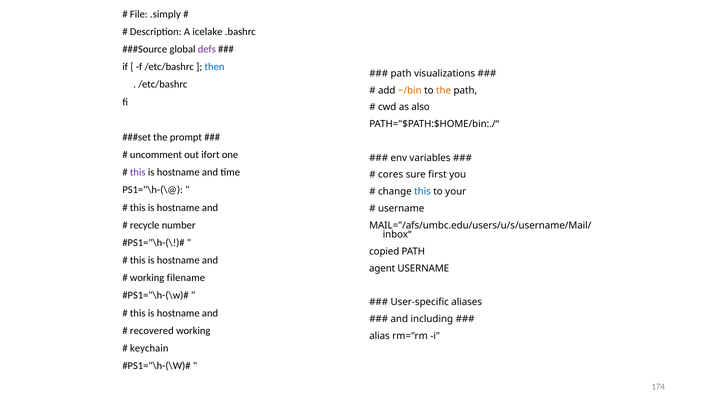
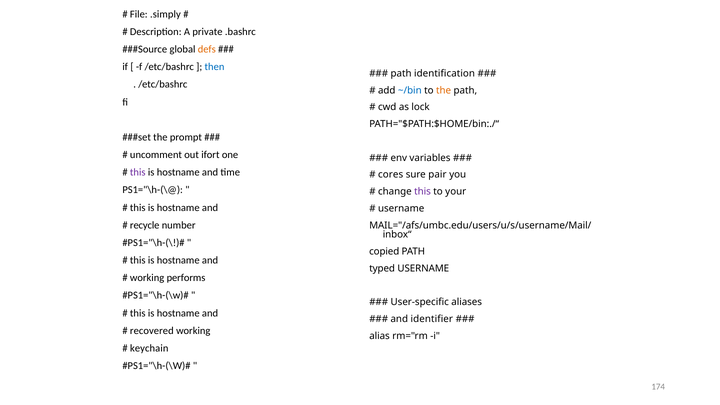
icelake: icelake -> private (207, 32)
defs colour: purple -> orange (207, 49)
visualizations: visualizations -> identification (445, 73)
~/bin colour: orange -> blue (410, 90)
also: also -> lock (421, 107)
first: first -> pair (437, 175)
this colour: blue -> purple (423, 192)
agent: agent -> typed (382, 268)
filename: filename -> performs (186, 278)
including: including -> identifier (432, 319)
